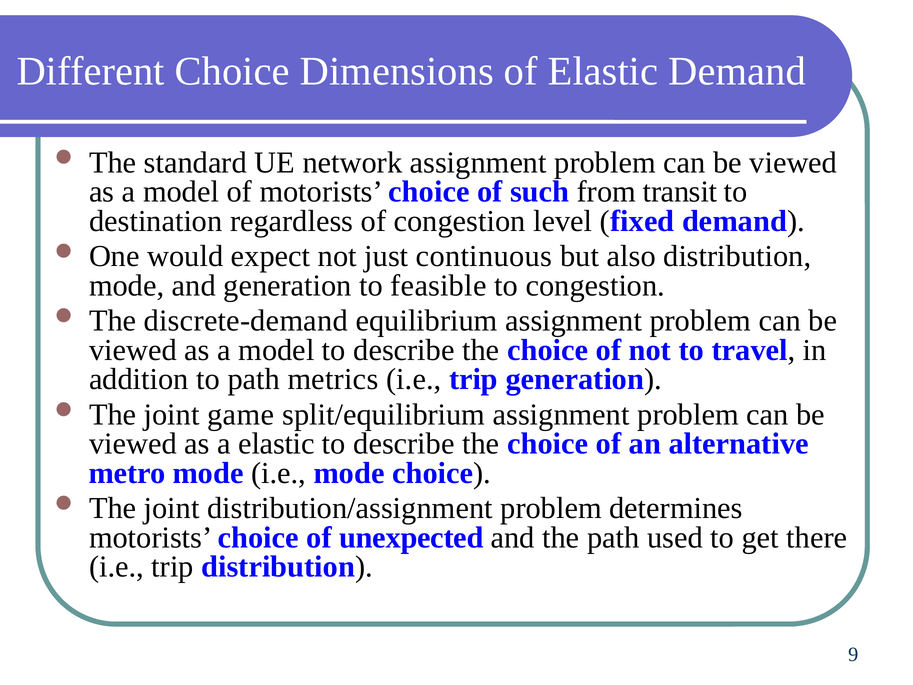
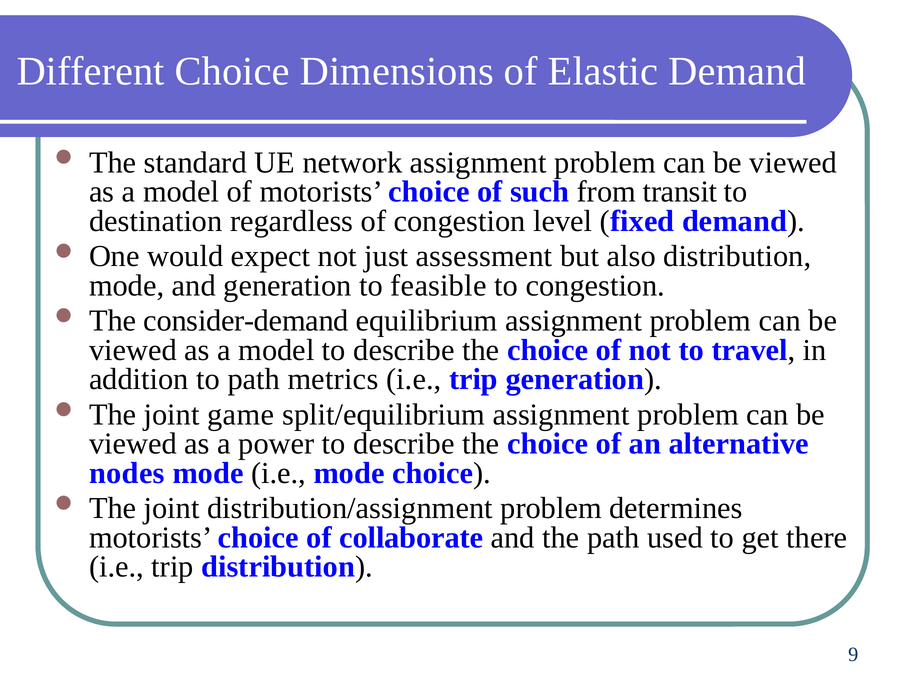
continuous: continuous -> assessment (484, 256)
discrete-demand: discrete-demand -> consider-demand (246, 321)
a elastic: elastic -> power (276, 444)
metro: metro -> nodes (127, 473)
unexpected: unexpected -> collaborate (411, 537)
